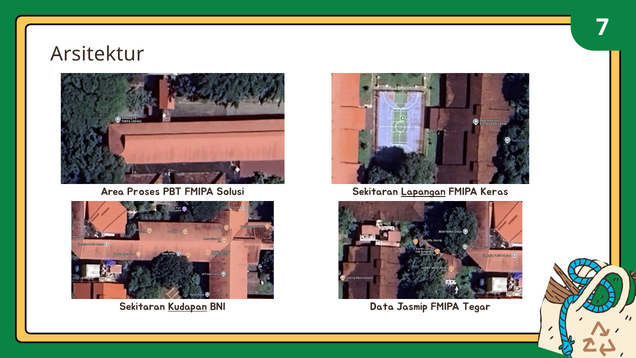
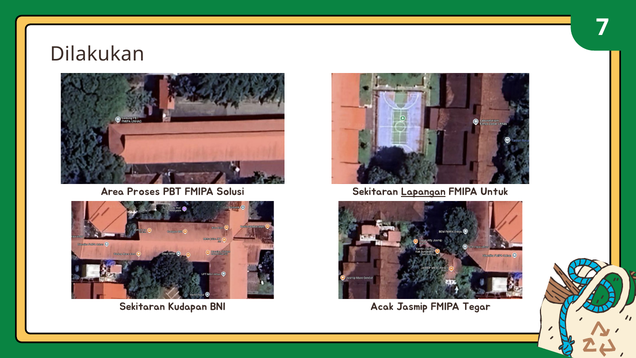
Arsitektur: Arsitektur -> Dilakukan (97, 54)
Keras: Keras -> Untuk (494, 192)
Kudapan underline: present -> none (188, 307)
Data: Data -> Acak (382, 307)
